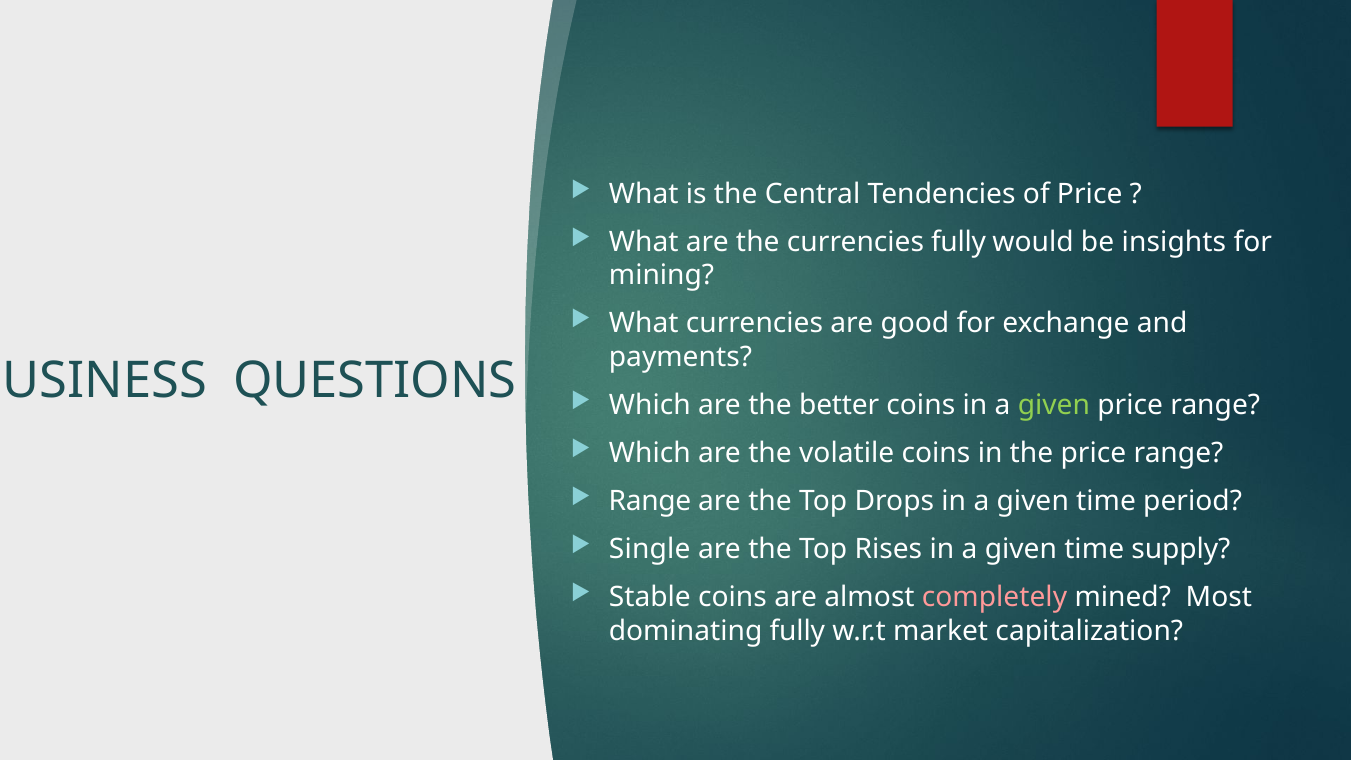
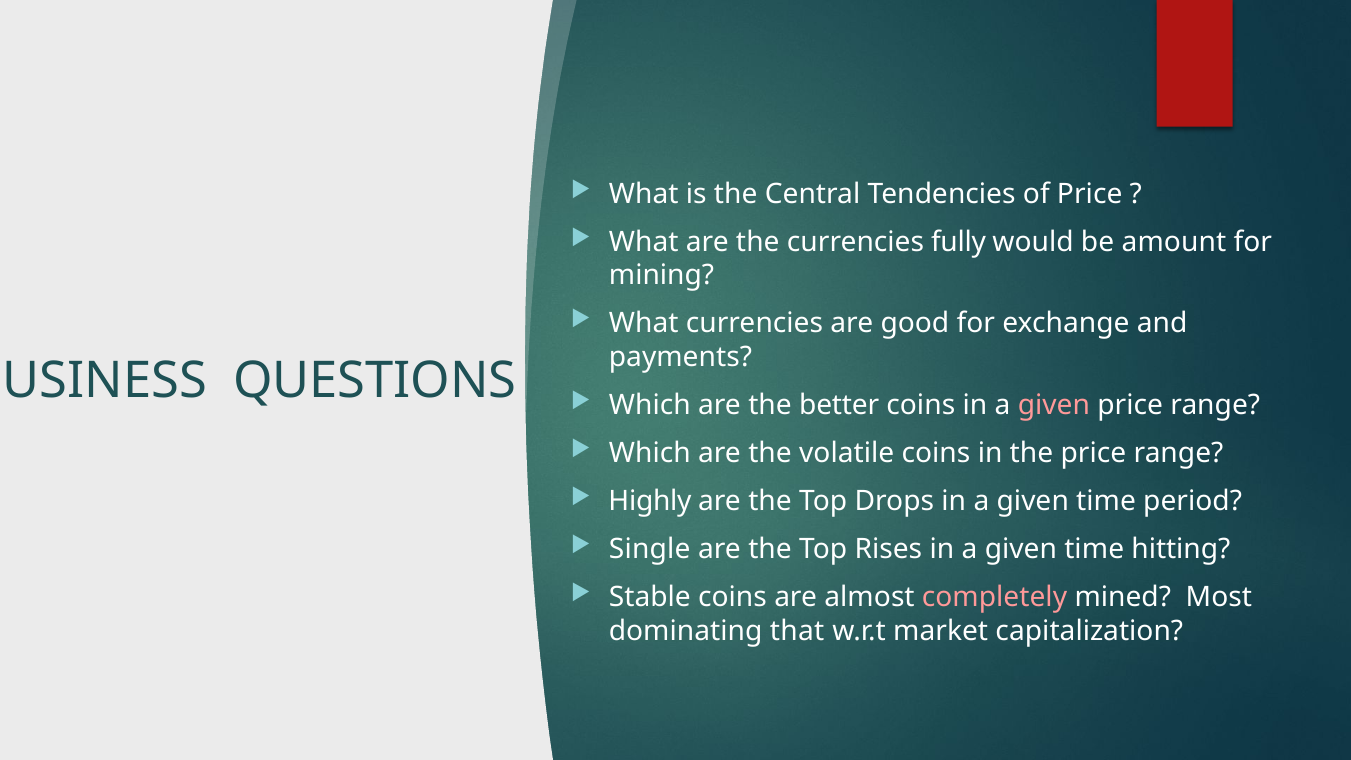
insights: insights -> amount (1174, 242)
given colour: light green -> pink (1054, 405)
Range: Range -> Highly (650, 501)
supply: supply -> hitting (1181, 549)
dominating fully: fully -> that (797, 631)
